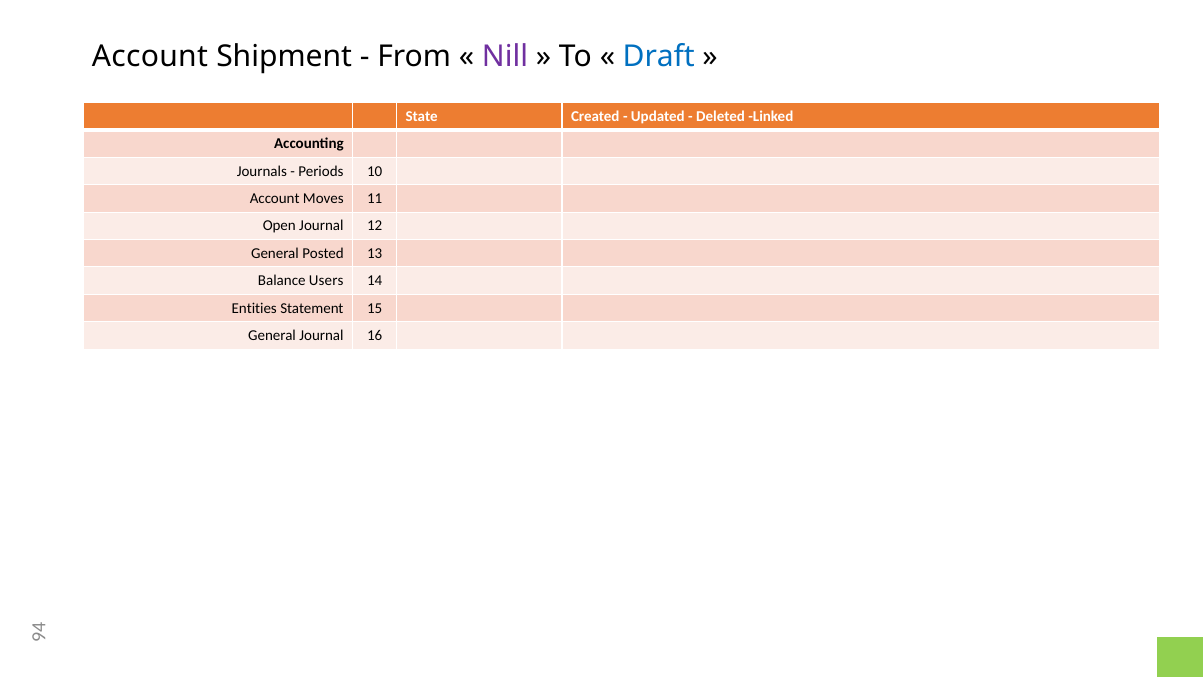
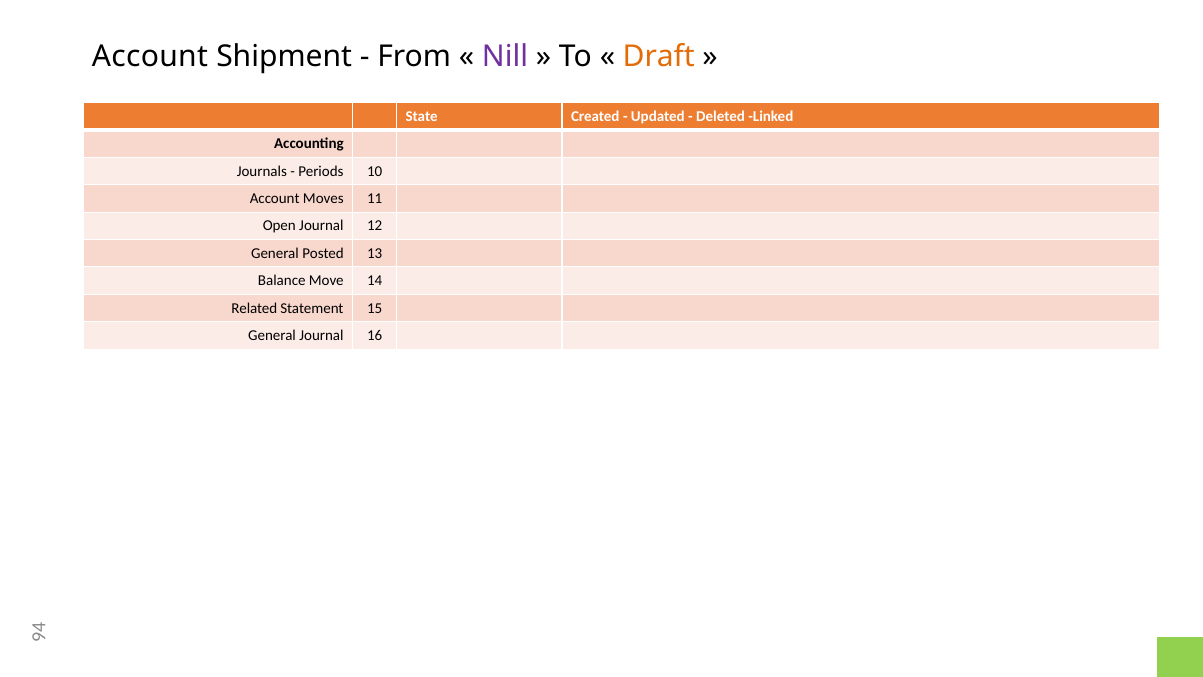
Draft colour: blue -> orange (659, 57)
Users: Users -> Move (326, 281)
Entities: Entities -> Related (254, 308)
